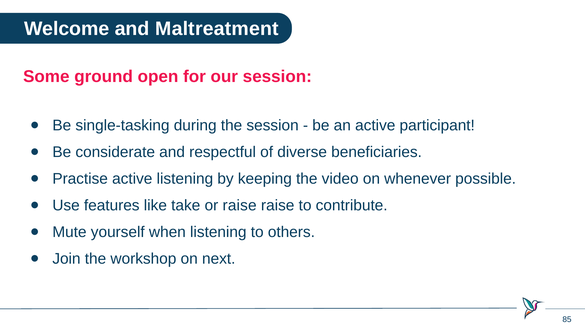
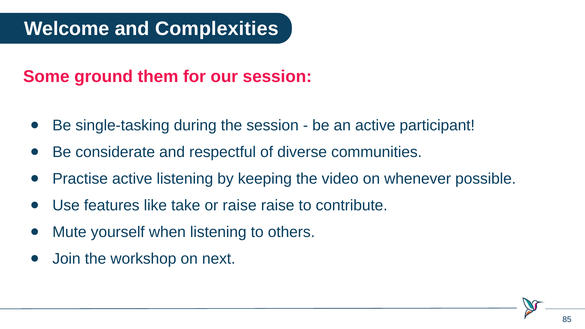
Maltreatment: Maltreatment -> Complexities (217, 29)
open: open -> them (158, 77)
beneficiaries: beneficiaries -> communities (377, 152)
